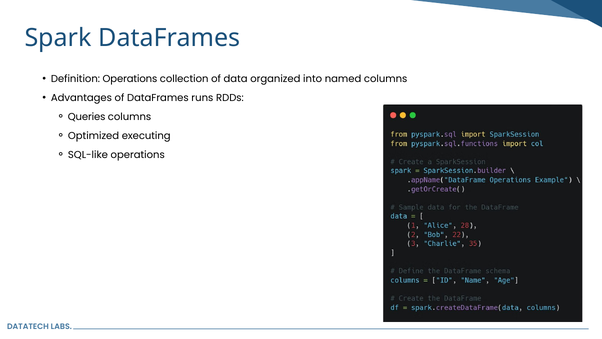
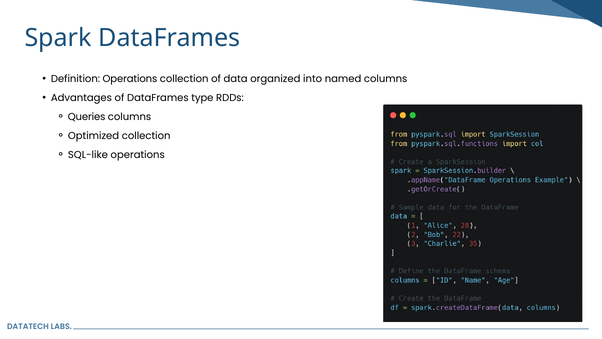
runs: runs -> type (202, 98)
Optimized executing: executing -> collection (146, 136)
